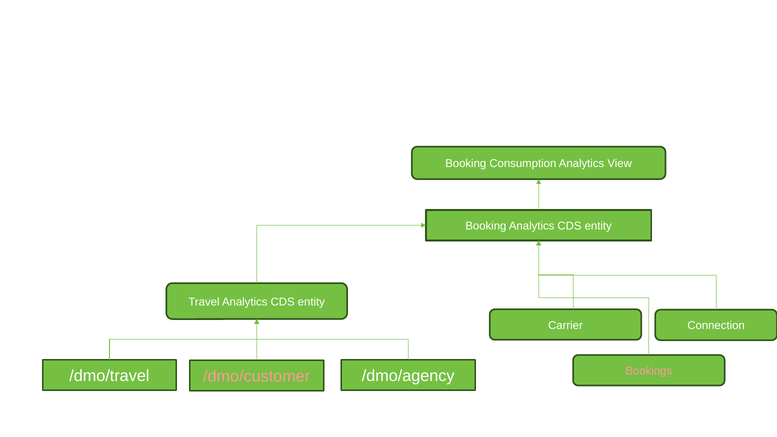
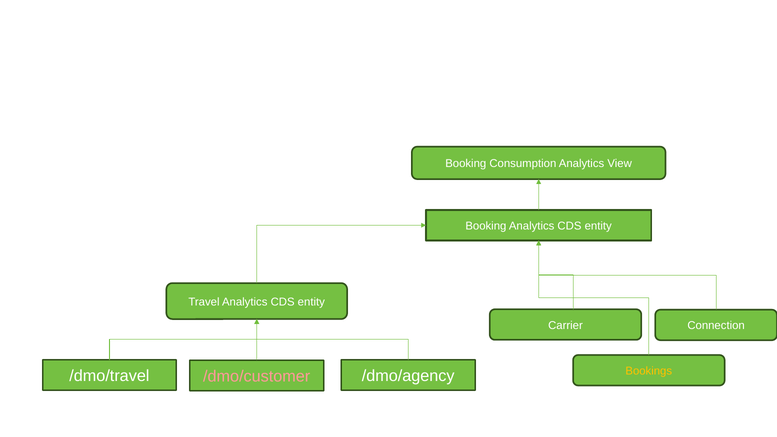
Bookings colour: pink -> yellow (649, 371)
